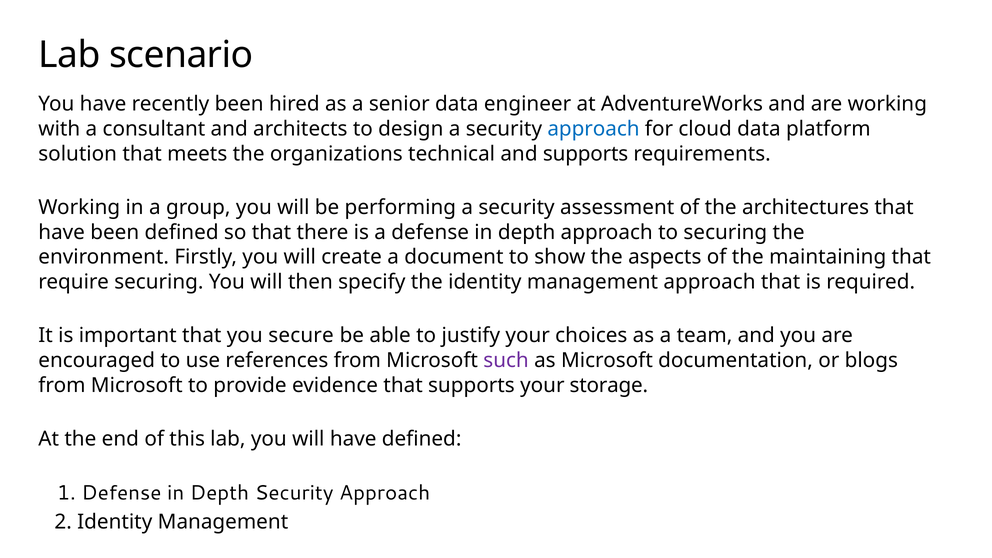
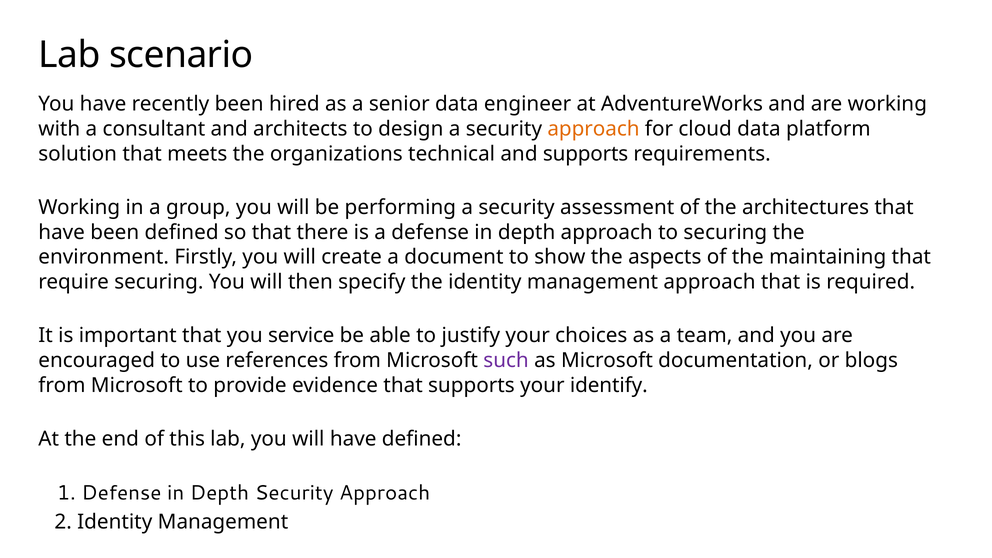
approach colour: blue -> orange (593, 129)
secure: secure -> service (301, 336)
storage: storage -> identify (609, 385)
